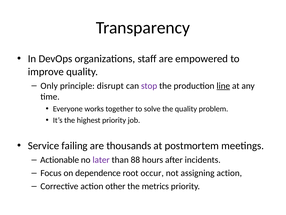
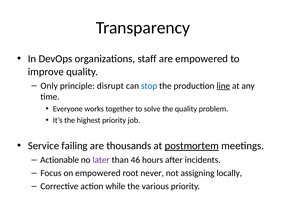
stop colour: purple -> blue (149, 86)
postmortem underline: none -> present (192, 145)
88: 88 -> 46 (135, 159)
on dependence: dependence -> empowered (98, 173)
occur: occur -> never (152, 173)
assigning action: action -> locally (229, 173)
other: other -> while (115, 186)
metrics: metrics -> various (155, 186)
